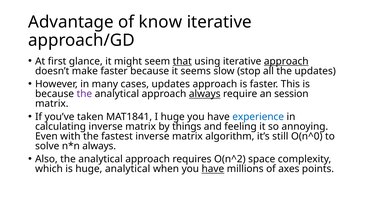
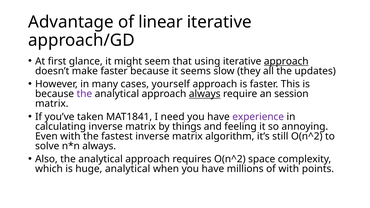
know: know -> linear (161, 22)
that underline: present -> none (182, 61)
stop: stop -> they (249, 71)
cases updates: updates -> yourself (171, 84)
I huge: huge -> need (173, 117)
experience colour: blue -> purple (258, 117)
still O(n^0: O(n^0 -> O(n^2 (307, 136)
have underline: present -> none (213, 169)
of axes: axes -> with (289, 169)
